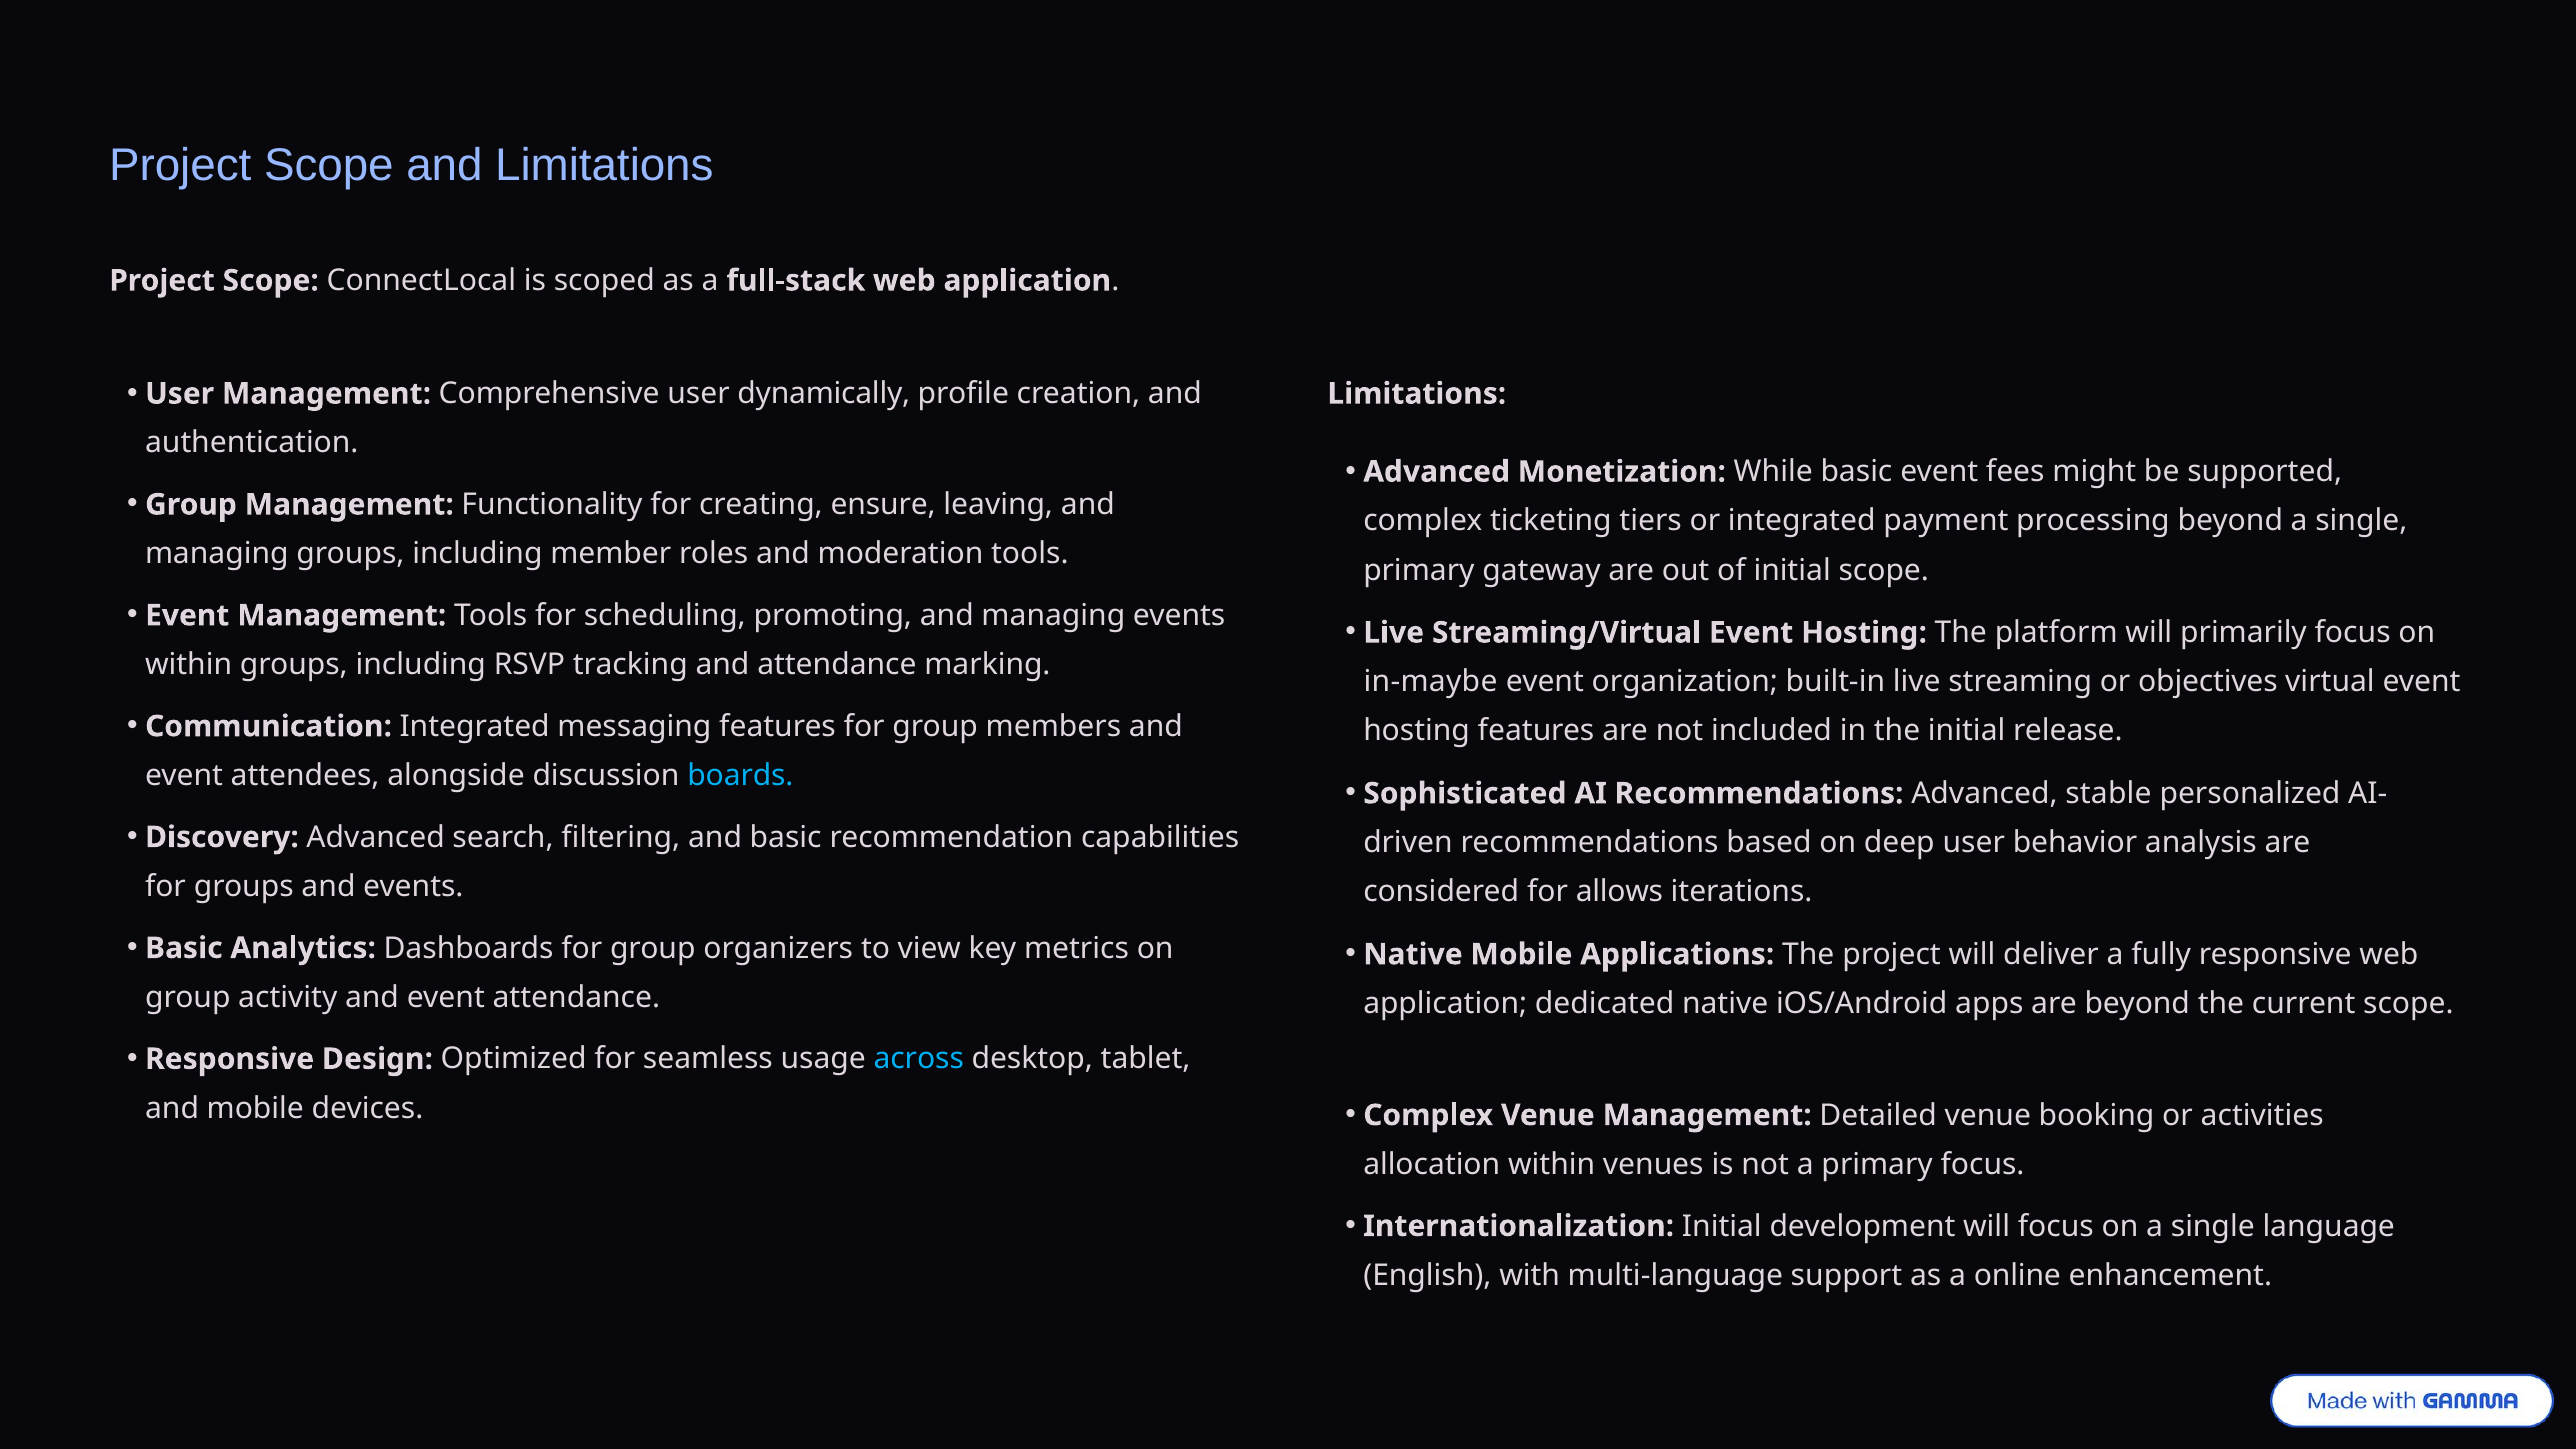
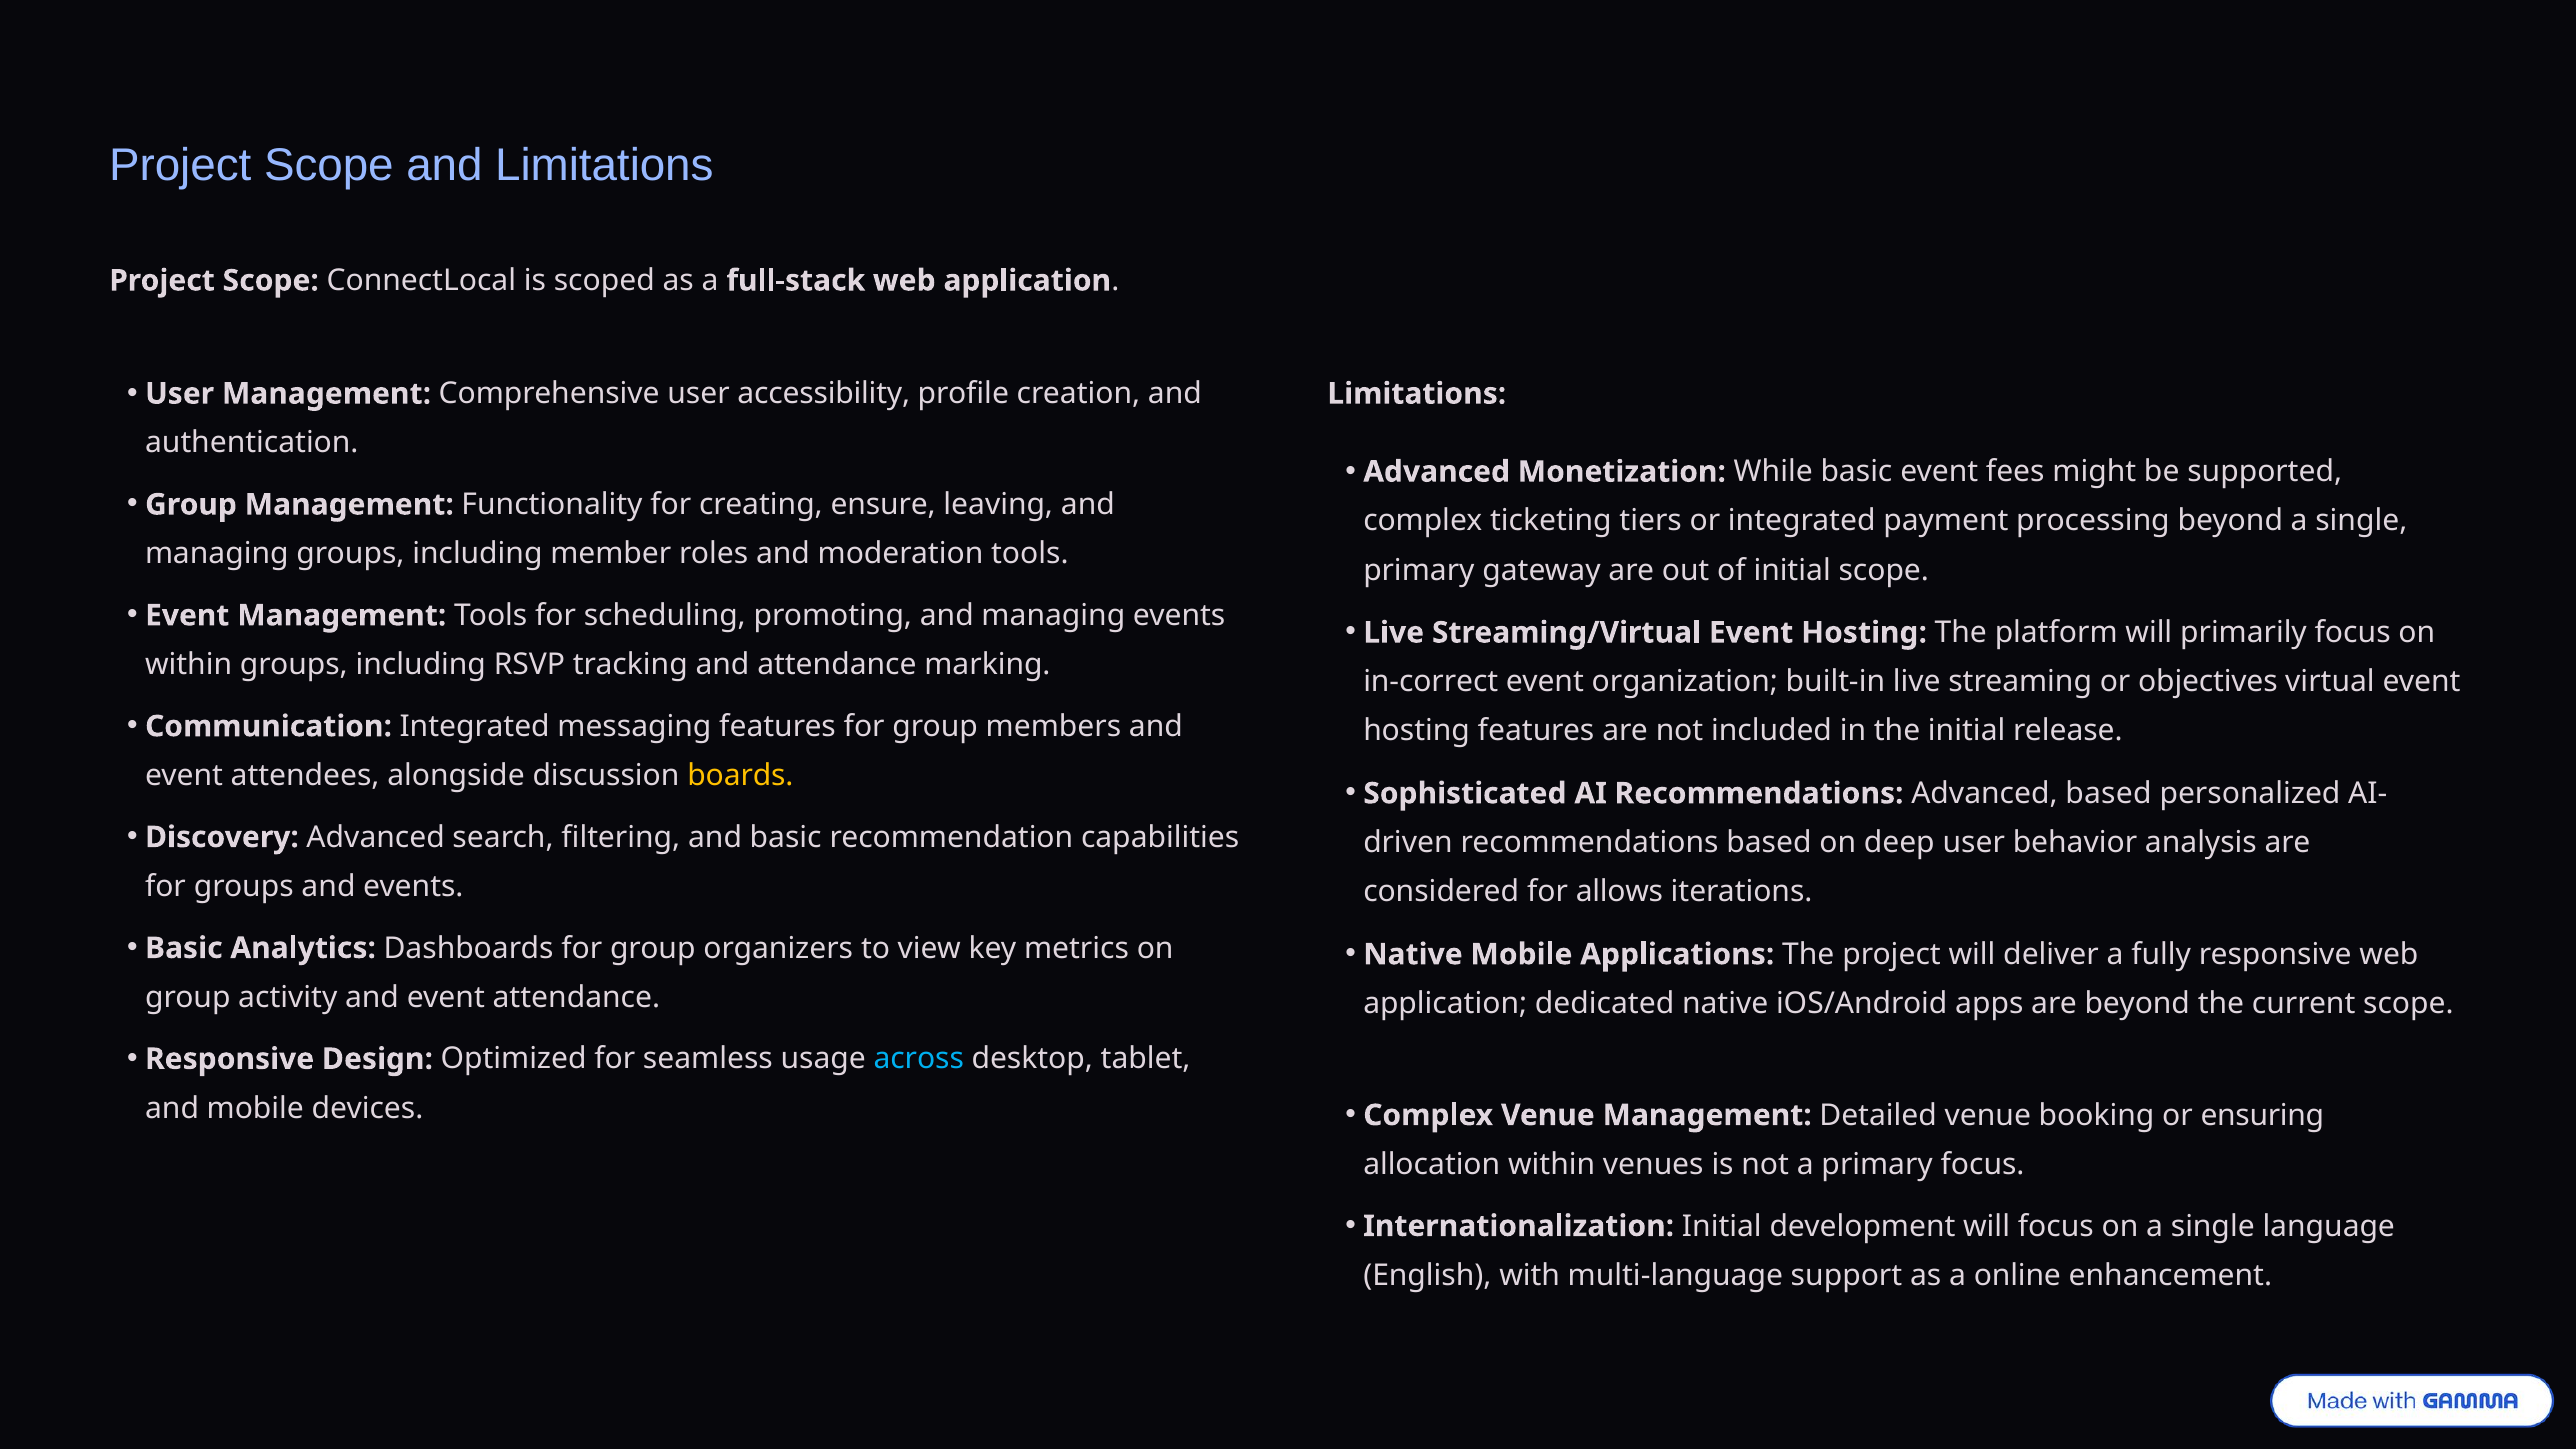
dynamically: dynamically -> accessibility (824, 394)
in-maybe: in-maybe -> in-correct (1431, 682)
boards colour: light blue -> yellow (740, 776)
Advanced stable: stable -> based (2108, 794)
activities: activities -> ensuring (2262, 1115)
